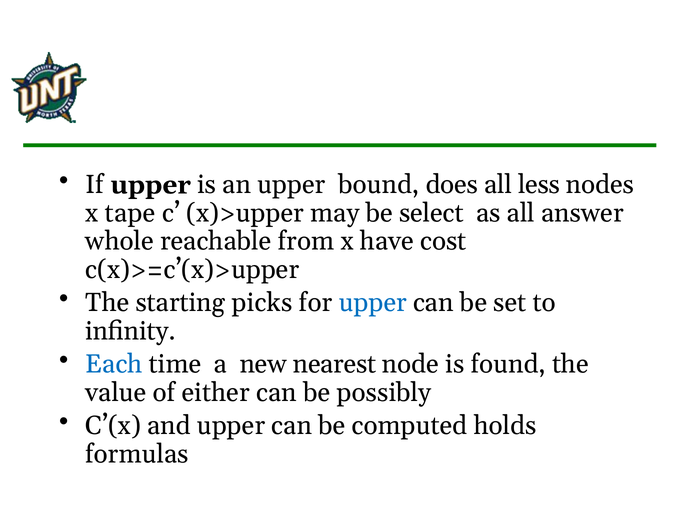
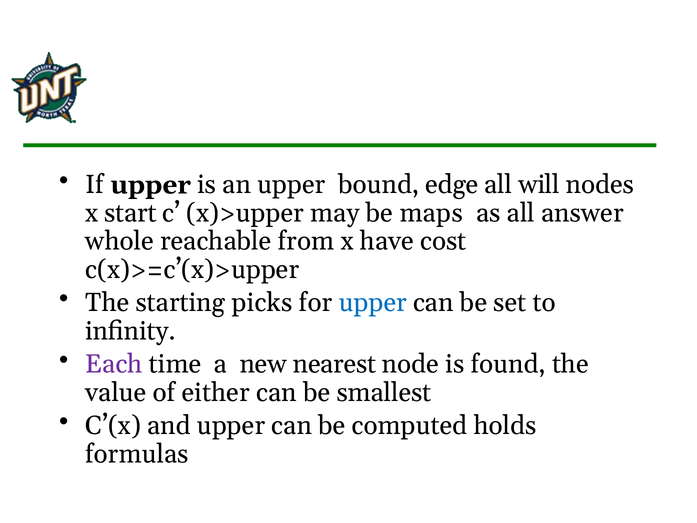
does: does -> edge (452, 185)
less: less -> will (539, 185)
tape: tape -> start (131, 213)
select: select -> maps (431, 213)
Each colour: blue -> purple (114, 364)
possibly: possibly -> smallest (384, 392)
